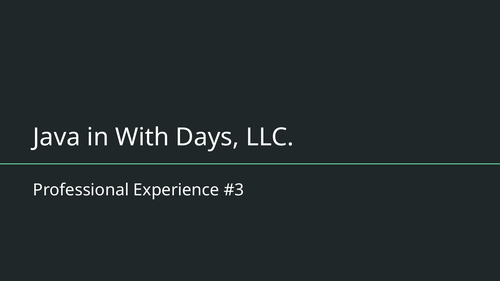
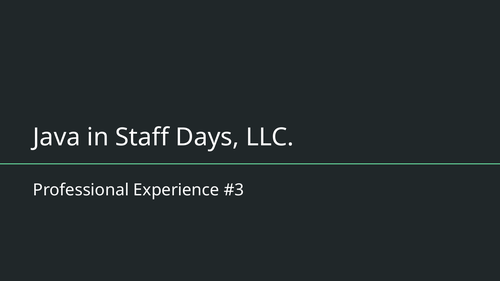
With: With -> Staff (142, 137)
